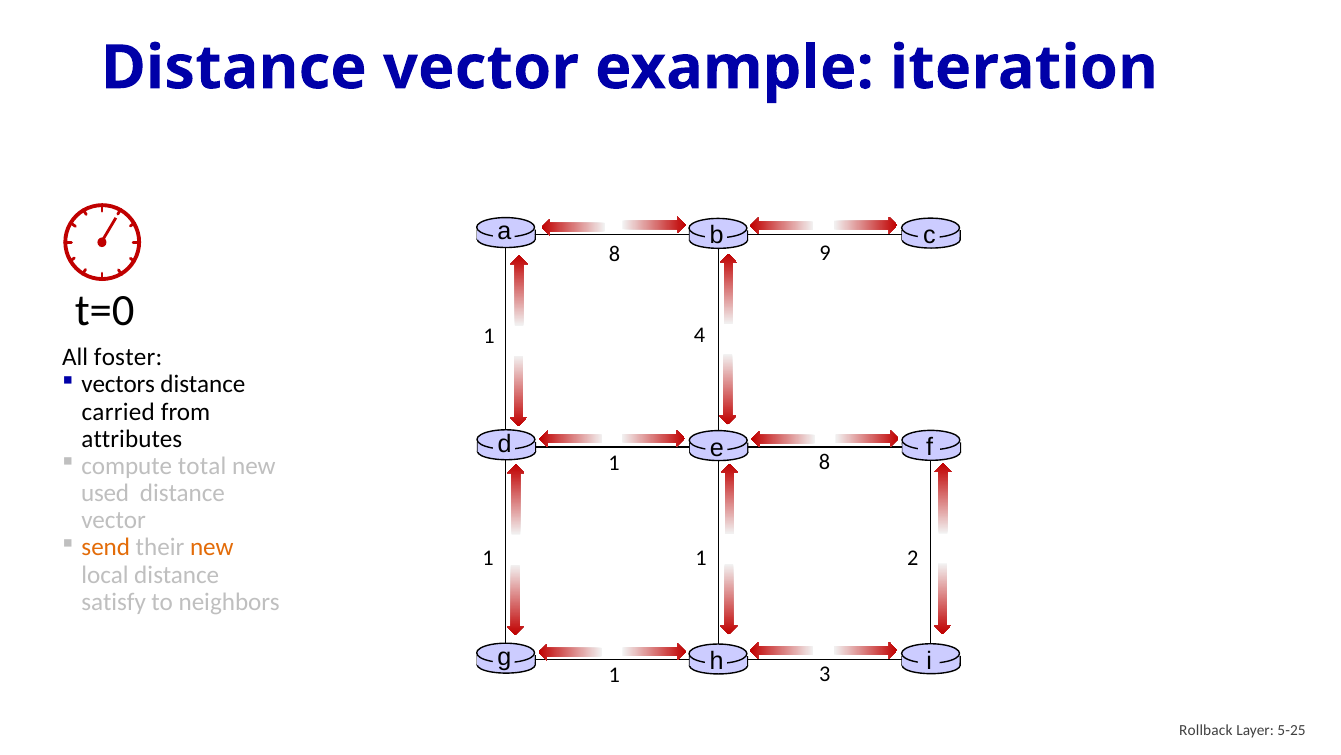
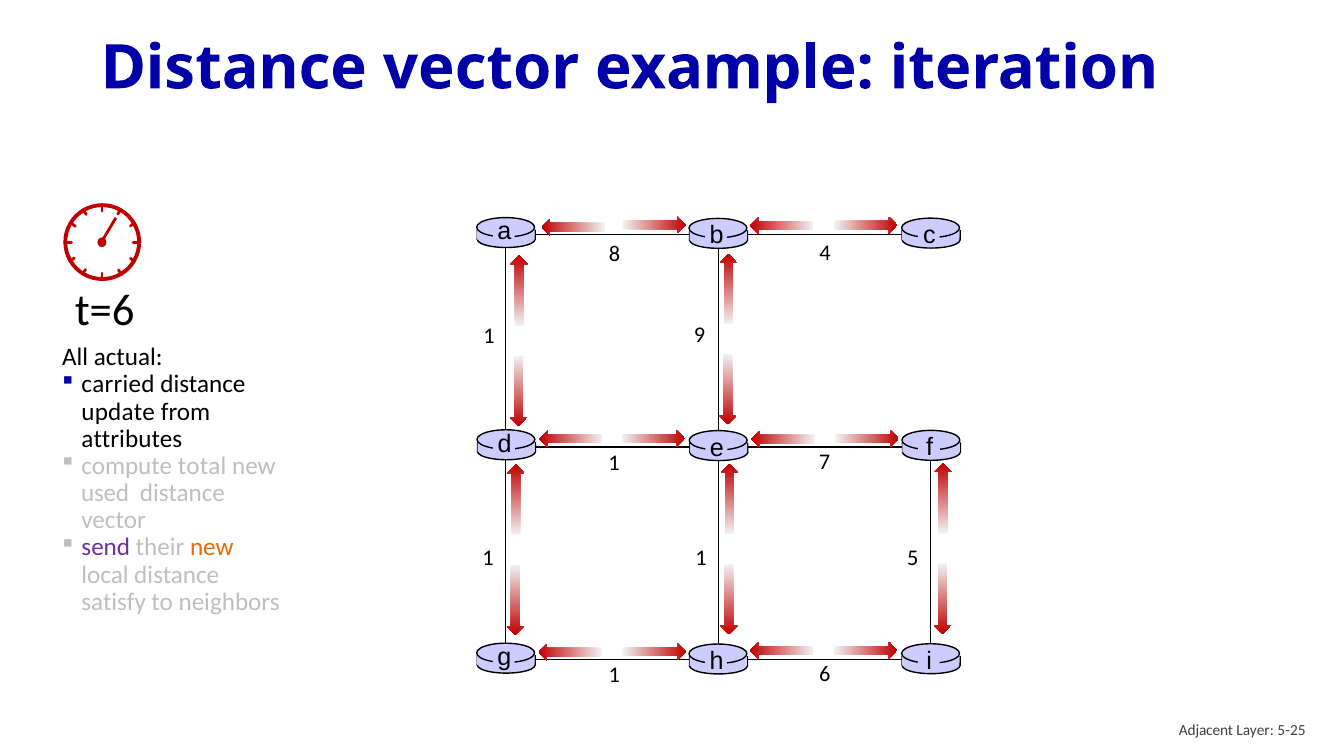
9: 9 -> 4 (825, 252)
t=0: t=0 -> t=6 (105, 310)
4: 4 -> 9 (700, 335)
foster: foster -> actual (128, 357)
vectors: vectors -> carried (118, 384)
carried: carried -> update (118, 411)
1 8: 8 -> 7 (825, 462)
send colour: orange -> purple (106, 547)
2: 2 -> 5 (913, 558)
3: 3 -> 6 (825, 674)
Rollback: Rollback -> Adjacent (1206, 730)
